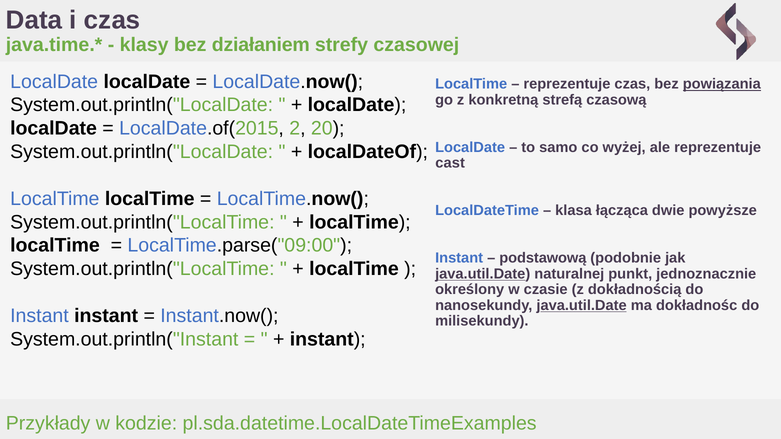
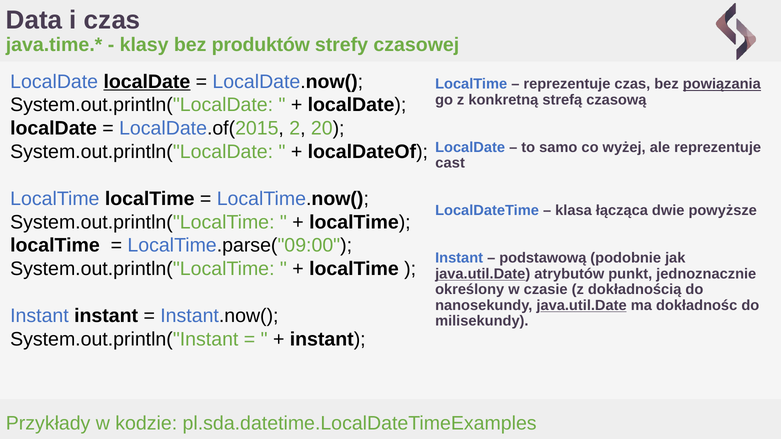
działaniem: działaniem -> produktów (261, 45)
localDate underline: none -> present (147, 82)
naturalnej: naturalnej -> atrybutów (569, 274)
